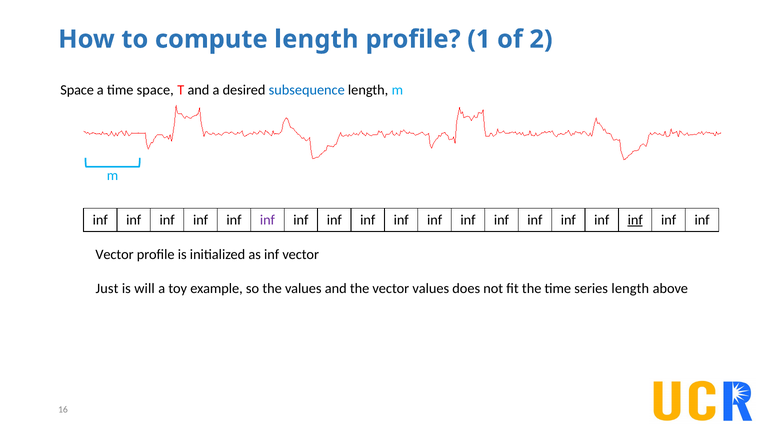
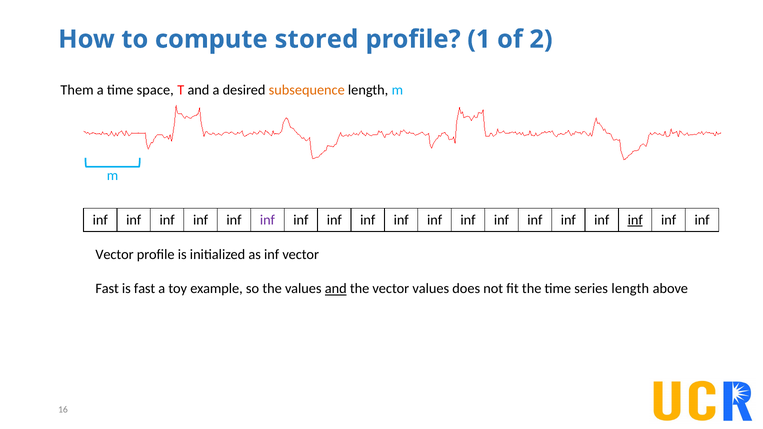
compute length: length -> stored (316, 39)
Space: Space -> Them (77, 90)
subsequence colour: blue -> orange (307, 90)
Just: Just -> Fast (107, 289)
is will: will -> fast (145, 289)
and underline: none -> present (336, 289)
